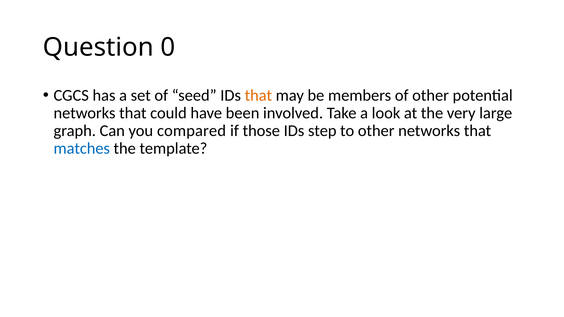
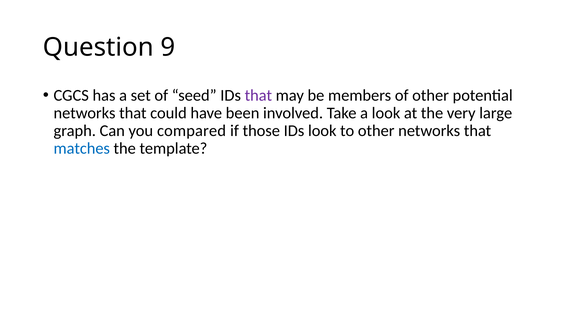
0: 0 -> 9 (168, 47)
that colour: orange -> purple (258, 95)
IDs step: step -> look (322, 131)
